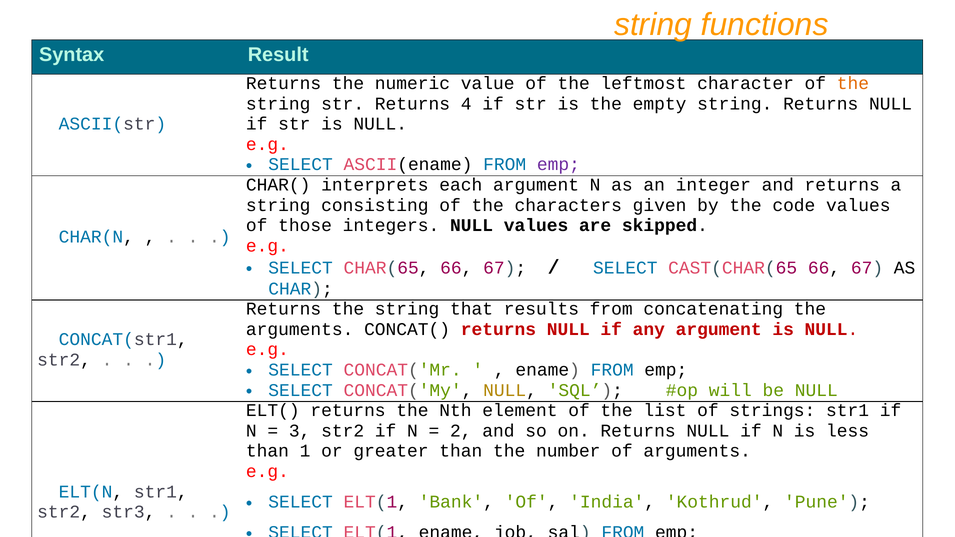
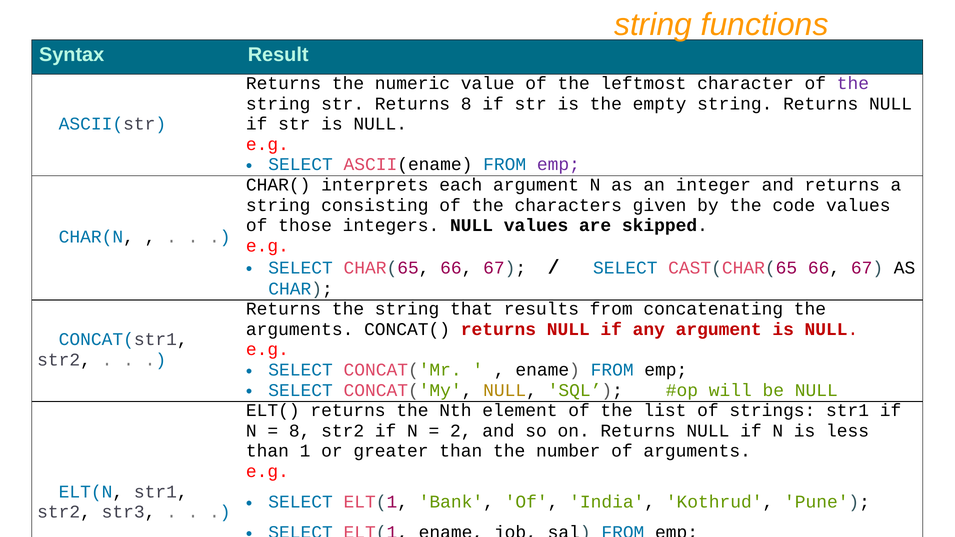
the colour: orange -> purple (853, 83)
Returns 4: 4 -> 8 (466, 104)
3: 3 -> 8 (300, 431)
